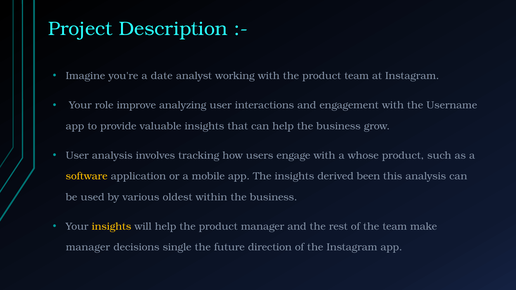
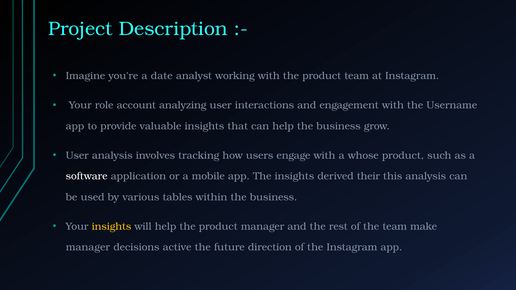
improve: improve -> account (136, 105)
software colour: yellow -> white (87, 176)
been: been -> their (368, 176)
oldest: oldest -> tables (178, 197)
single: single -> active (177, 247)
